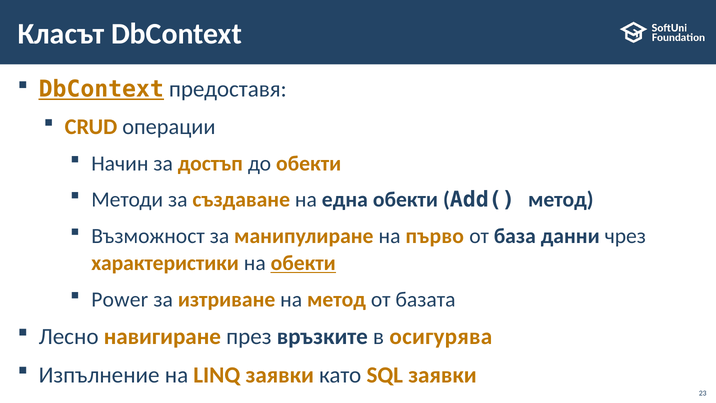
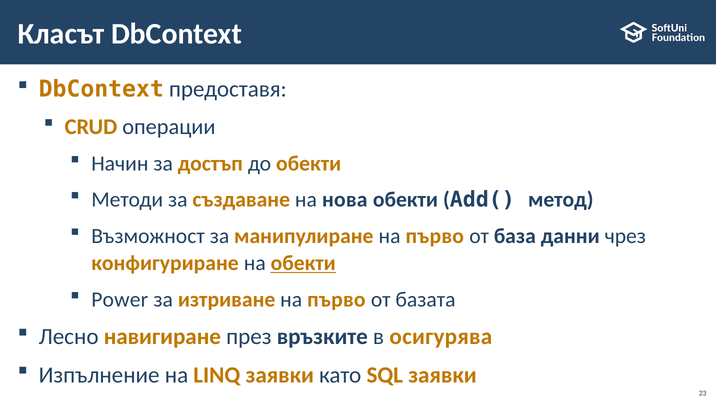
DbContext underline: present -> none (101, 89)
една: една -> нова (345, 200)
характеристики: характеристики -> конфигуриране (165, 263)
изтриване на метод: метод -> първо (336, 299)
